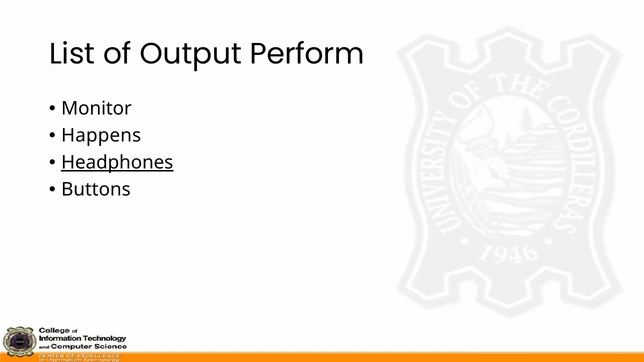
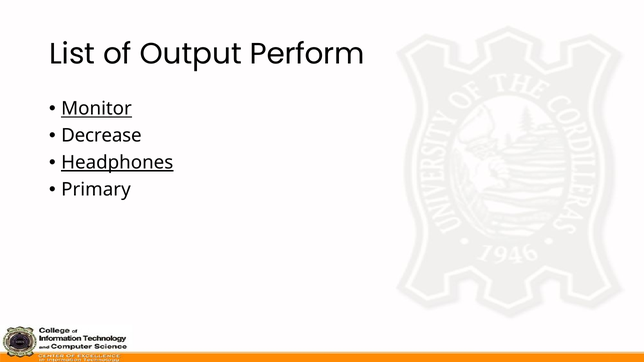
Monitor underline: none -> present (96, 109)
Happens: Happens -> Decrease (101, 136)
Buttons: Buttons -> Primary (96, 190)
